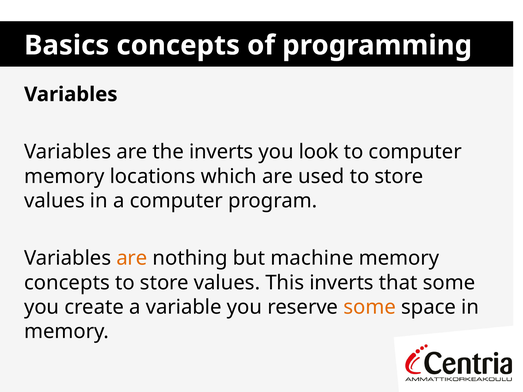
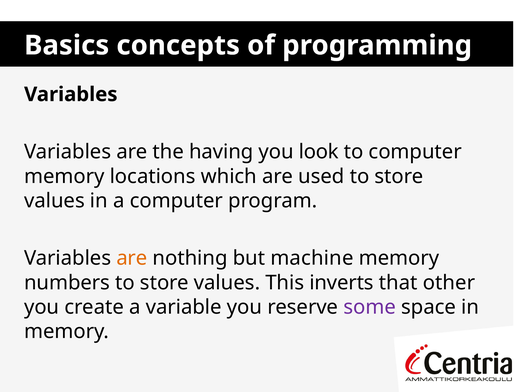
the inverts: inverts -> having (221, 152)
concepts: concepts -> numbers (67, 283)
that some: some -> other (449, 283)
some colour: orange -> purple (370, 307)
